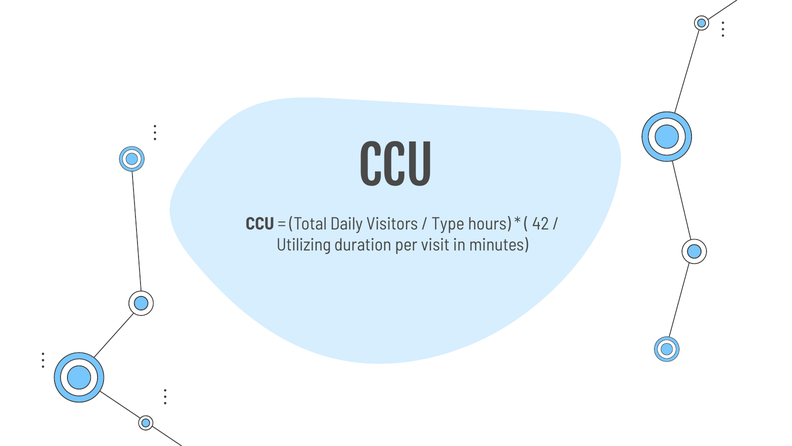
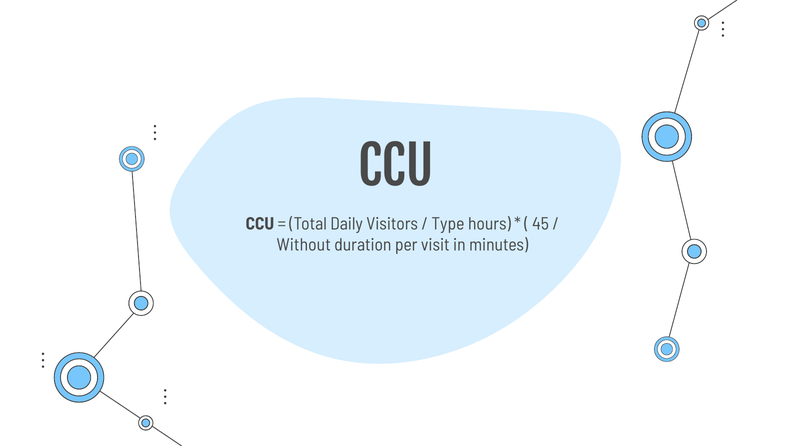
42: 42 -> 45 (541, 224)
Utilizing: Utilizing -> Without (304, 245)
